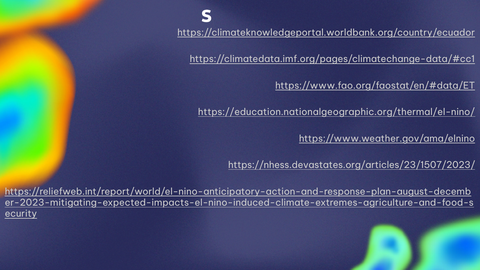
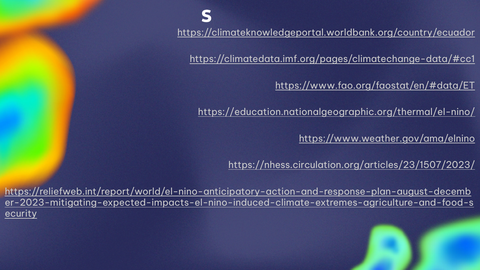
https://nhess.devastates.org/articles/23/1507/2023/: https://nhess.devastates.org/articles/23/1507/2023/ -> https://nhess.circulation.org/articles/23/1507/2023/ (352, 165)
